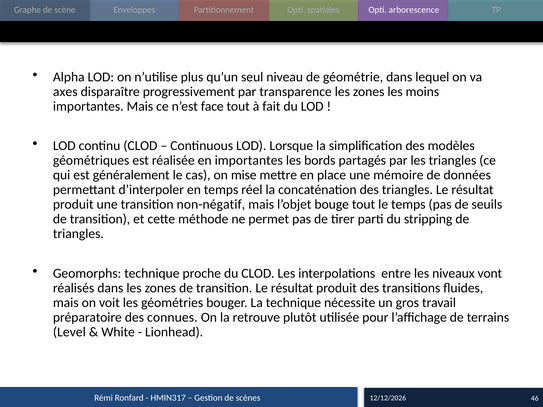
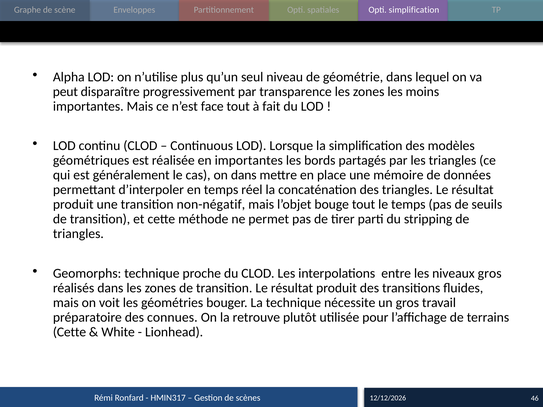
arborescence: arborescence -> simplification (414, 10)
axes: axes -> peut (65, 92)
on mise: mise -> dans (244, 175)
niveaux vont: vont -> gros (490, 274)
Level: Level -> Cette (69, 332)
